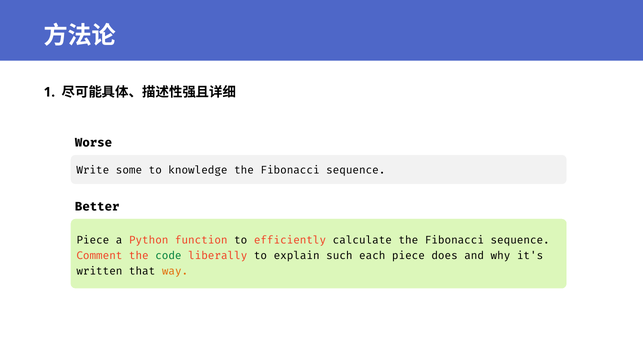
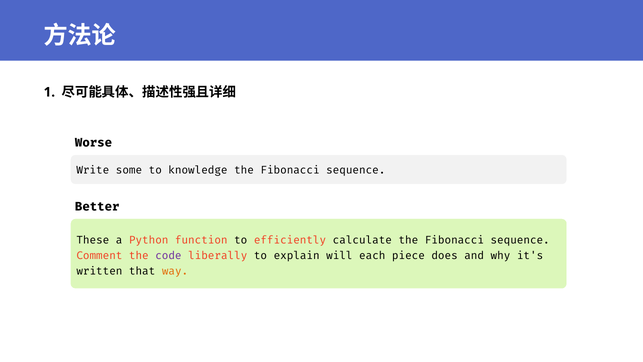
Piece: Piece -> These (93, 240)
code colour: green -> purple (168, 255)
such: such -> will (339, 255)
